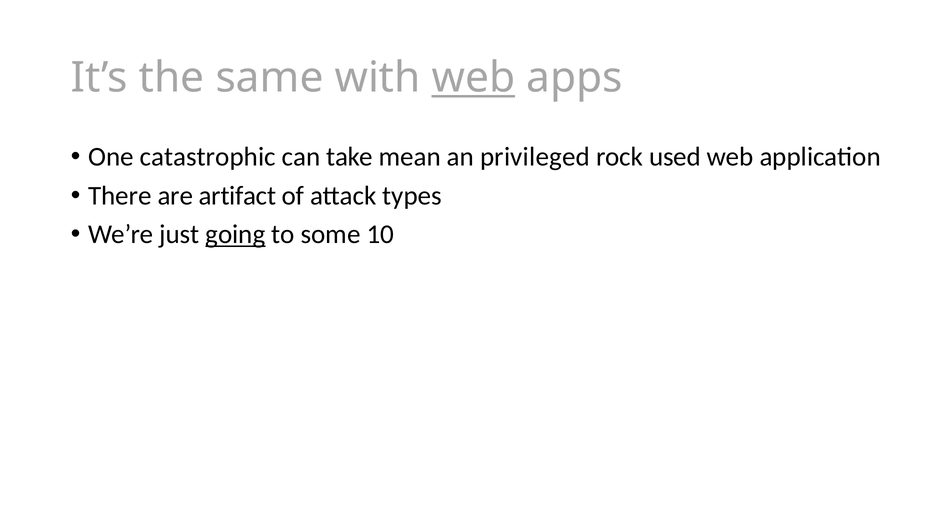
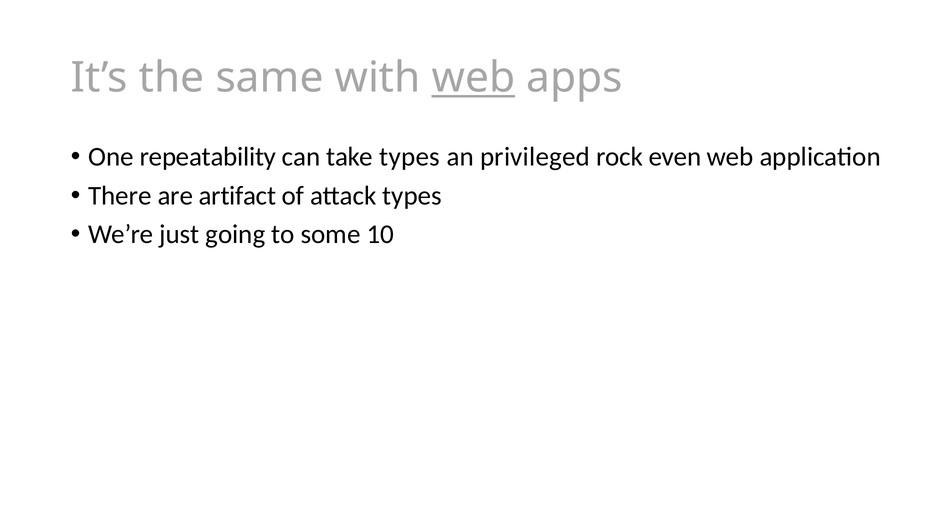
catastrophic: catastrophic -> repeatability (208, 157)
take mean: mean -> types (410, 157)
used: used -> even (675, 157)
going underline: present -> none (235, 235)
